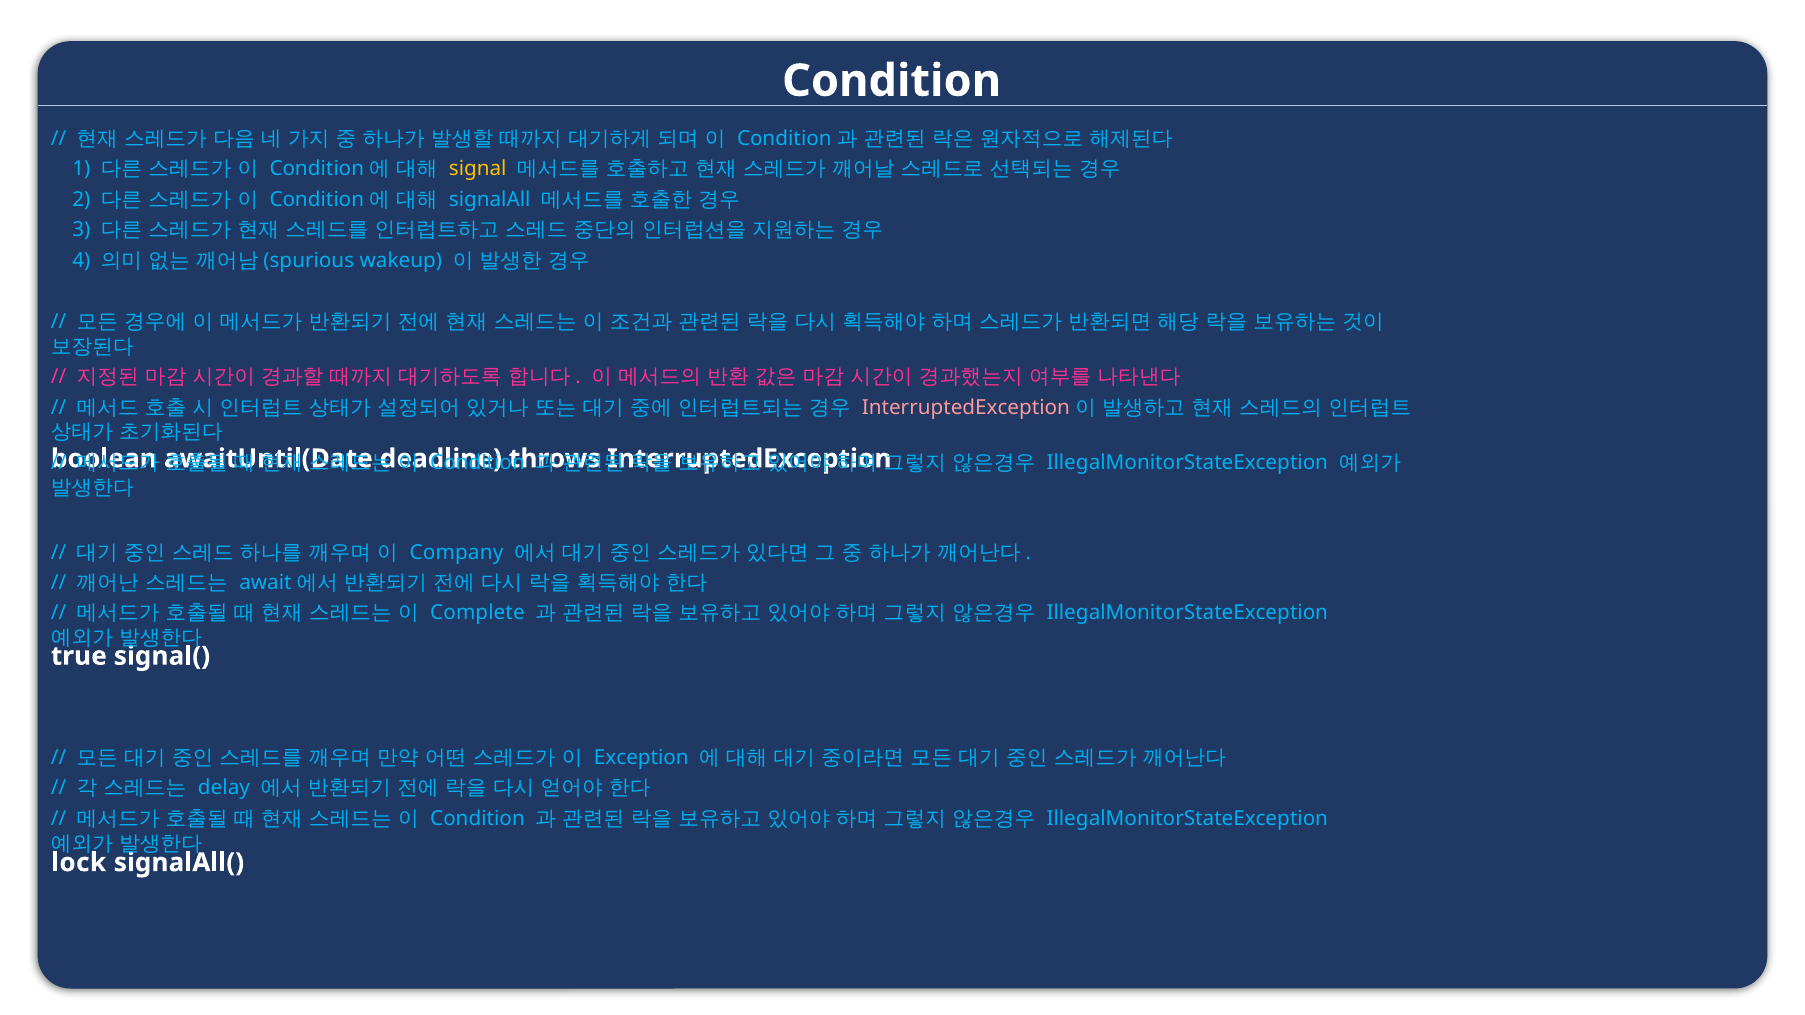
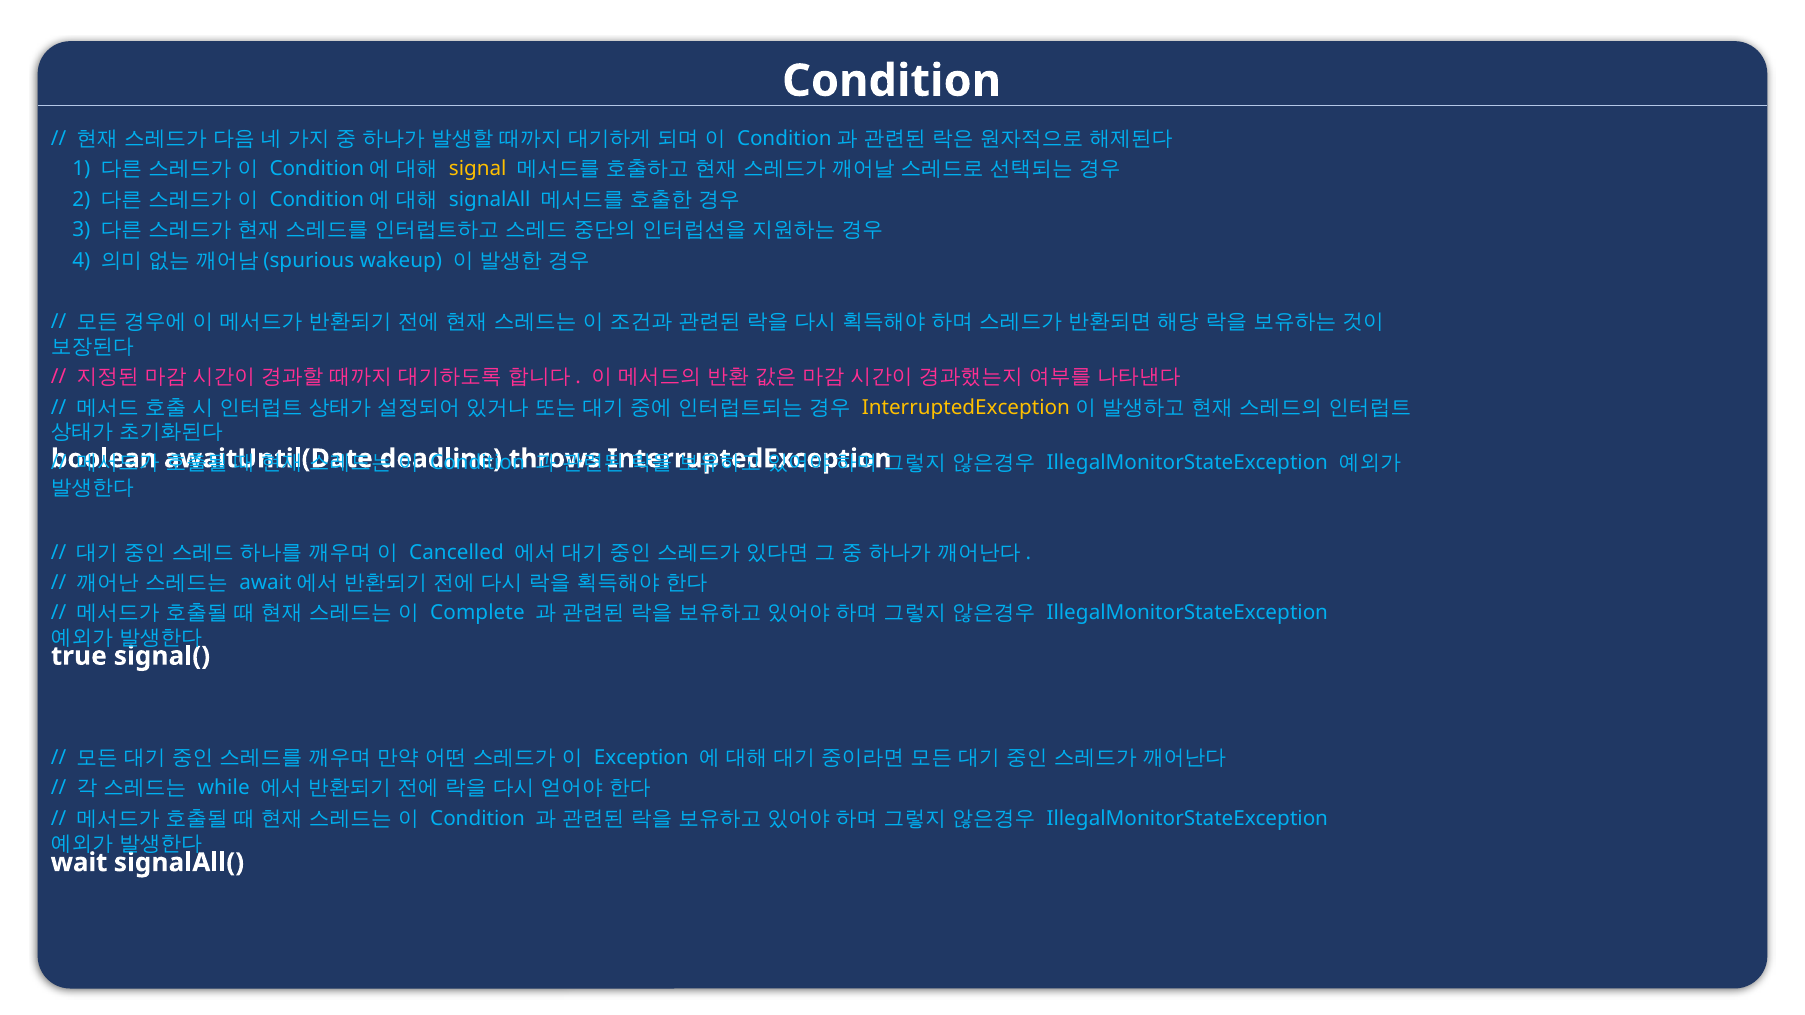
InterruptedException colour: pink -> yellow (966, 407)
Company: Company -> Cancelled (456, 552)
delay: delay -> while (224, 788)
lock: lock -> wait (79, 863)
